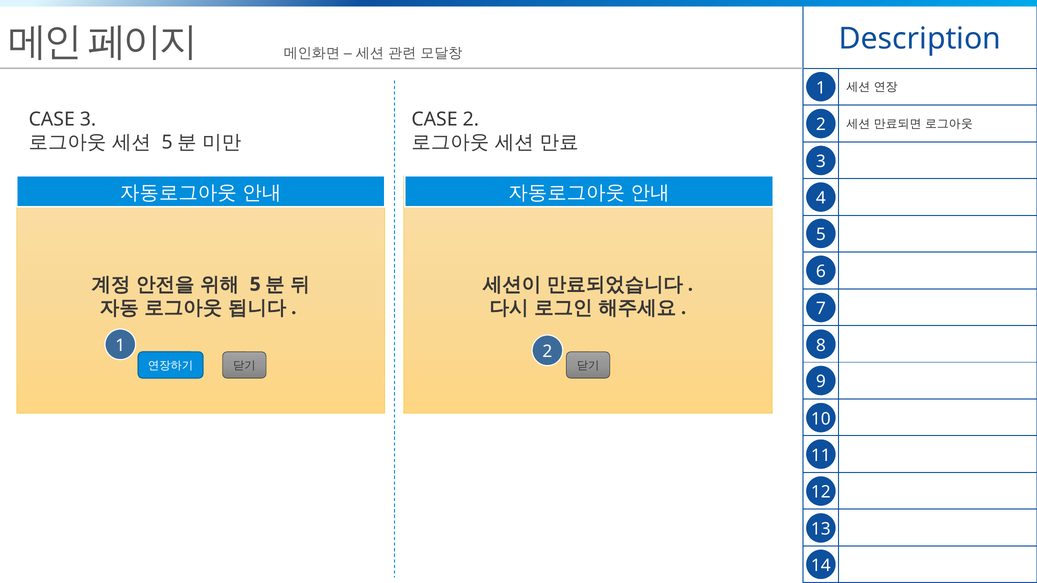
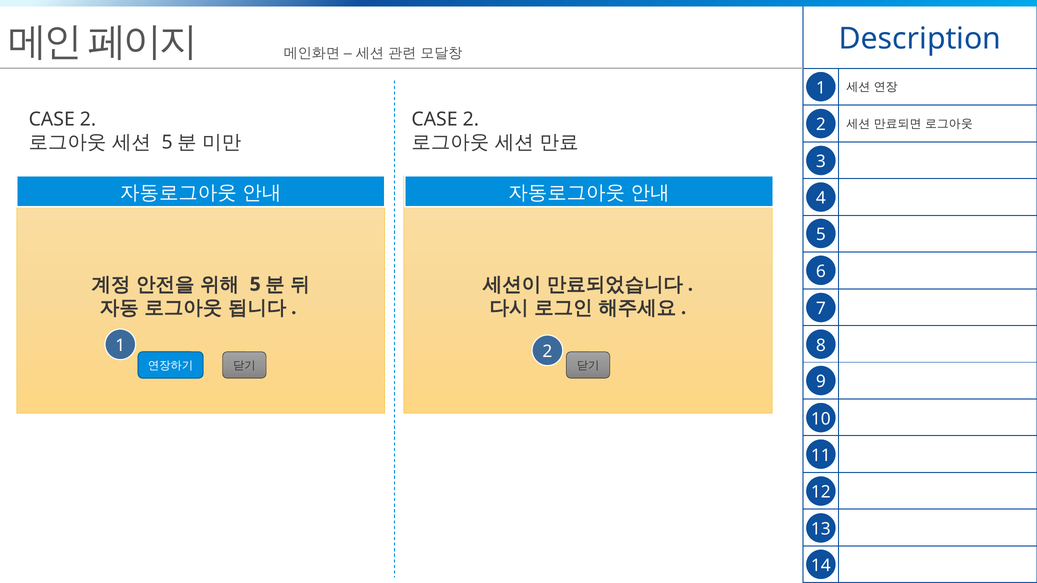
3: 3 -> 2 (88, 119)
